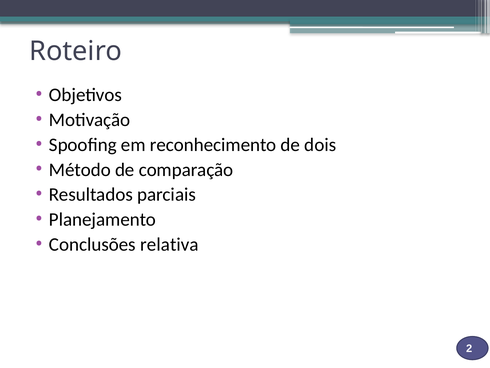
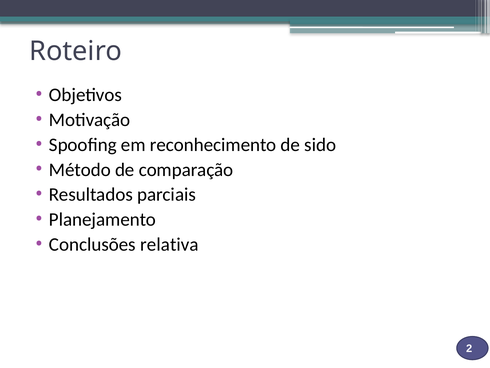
dois: dois -> sido (320, 145)
